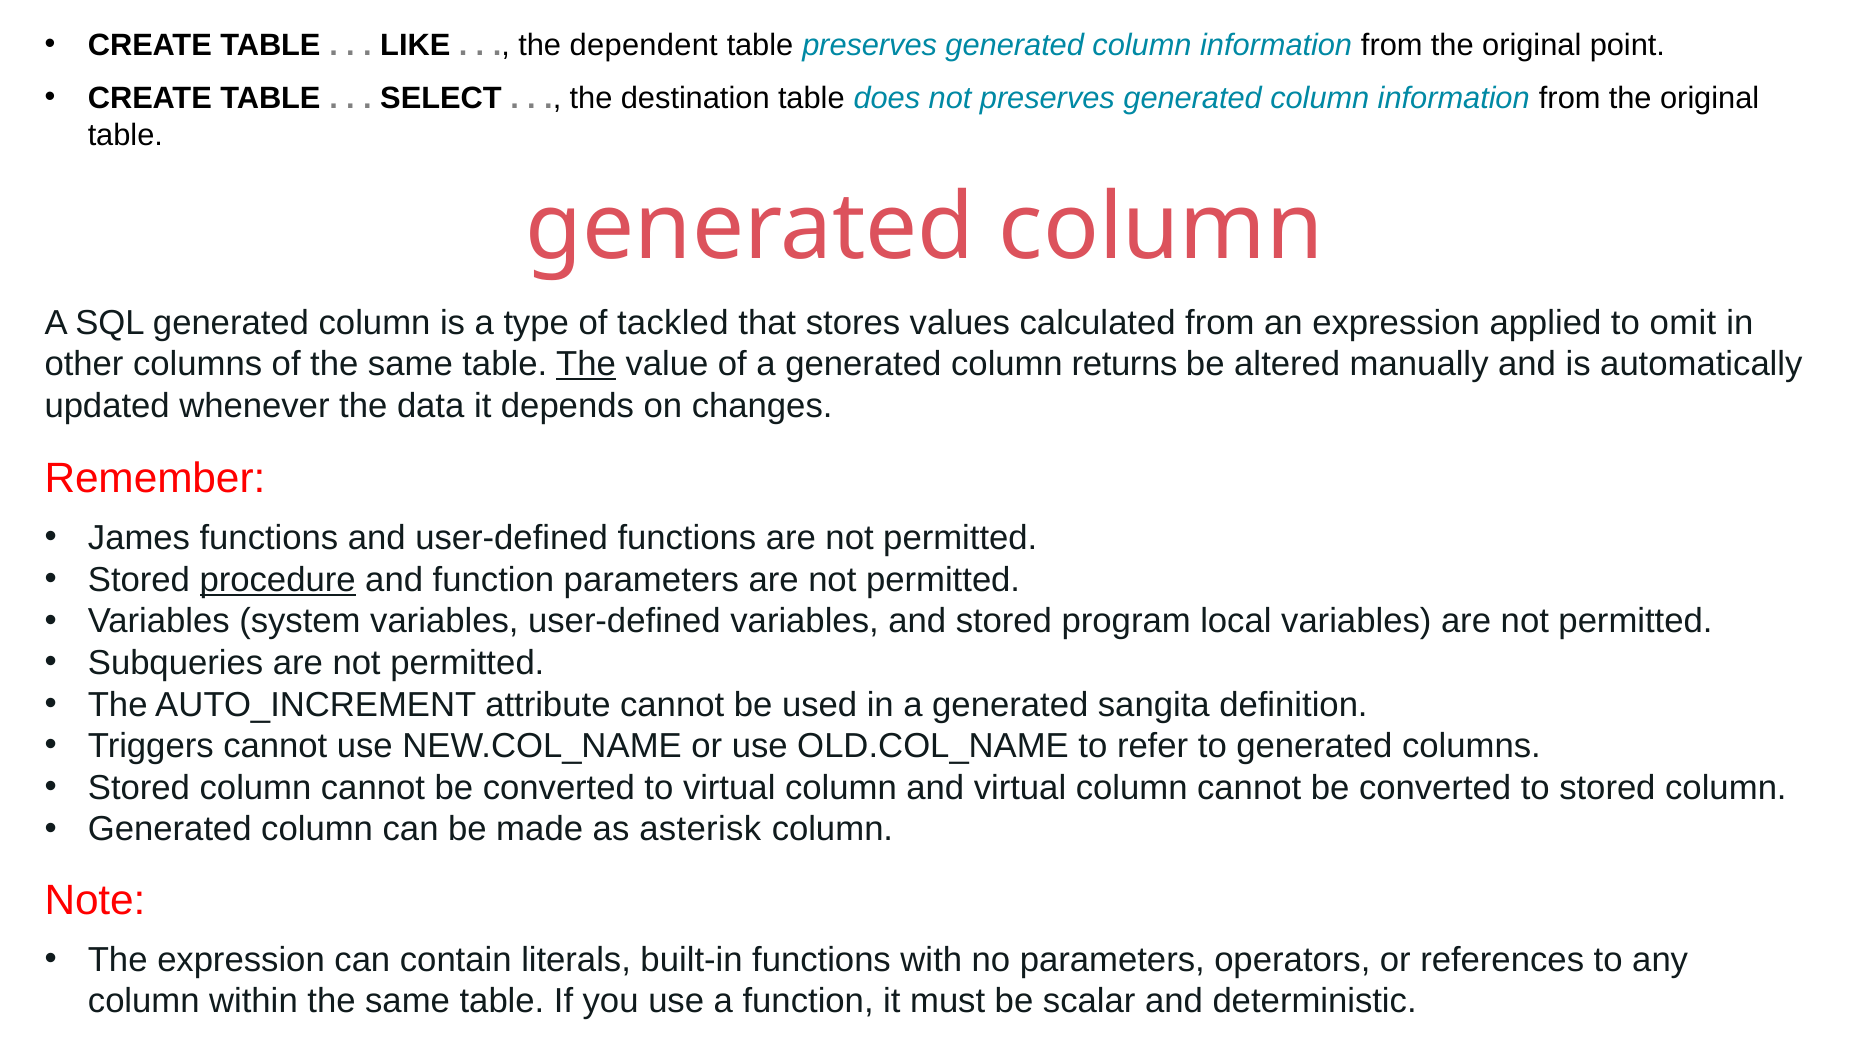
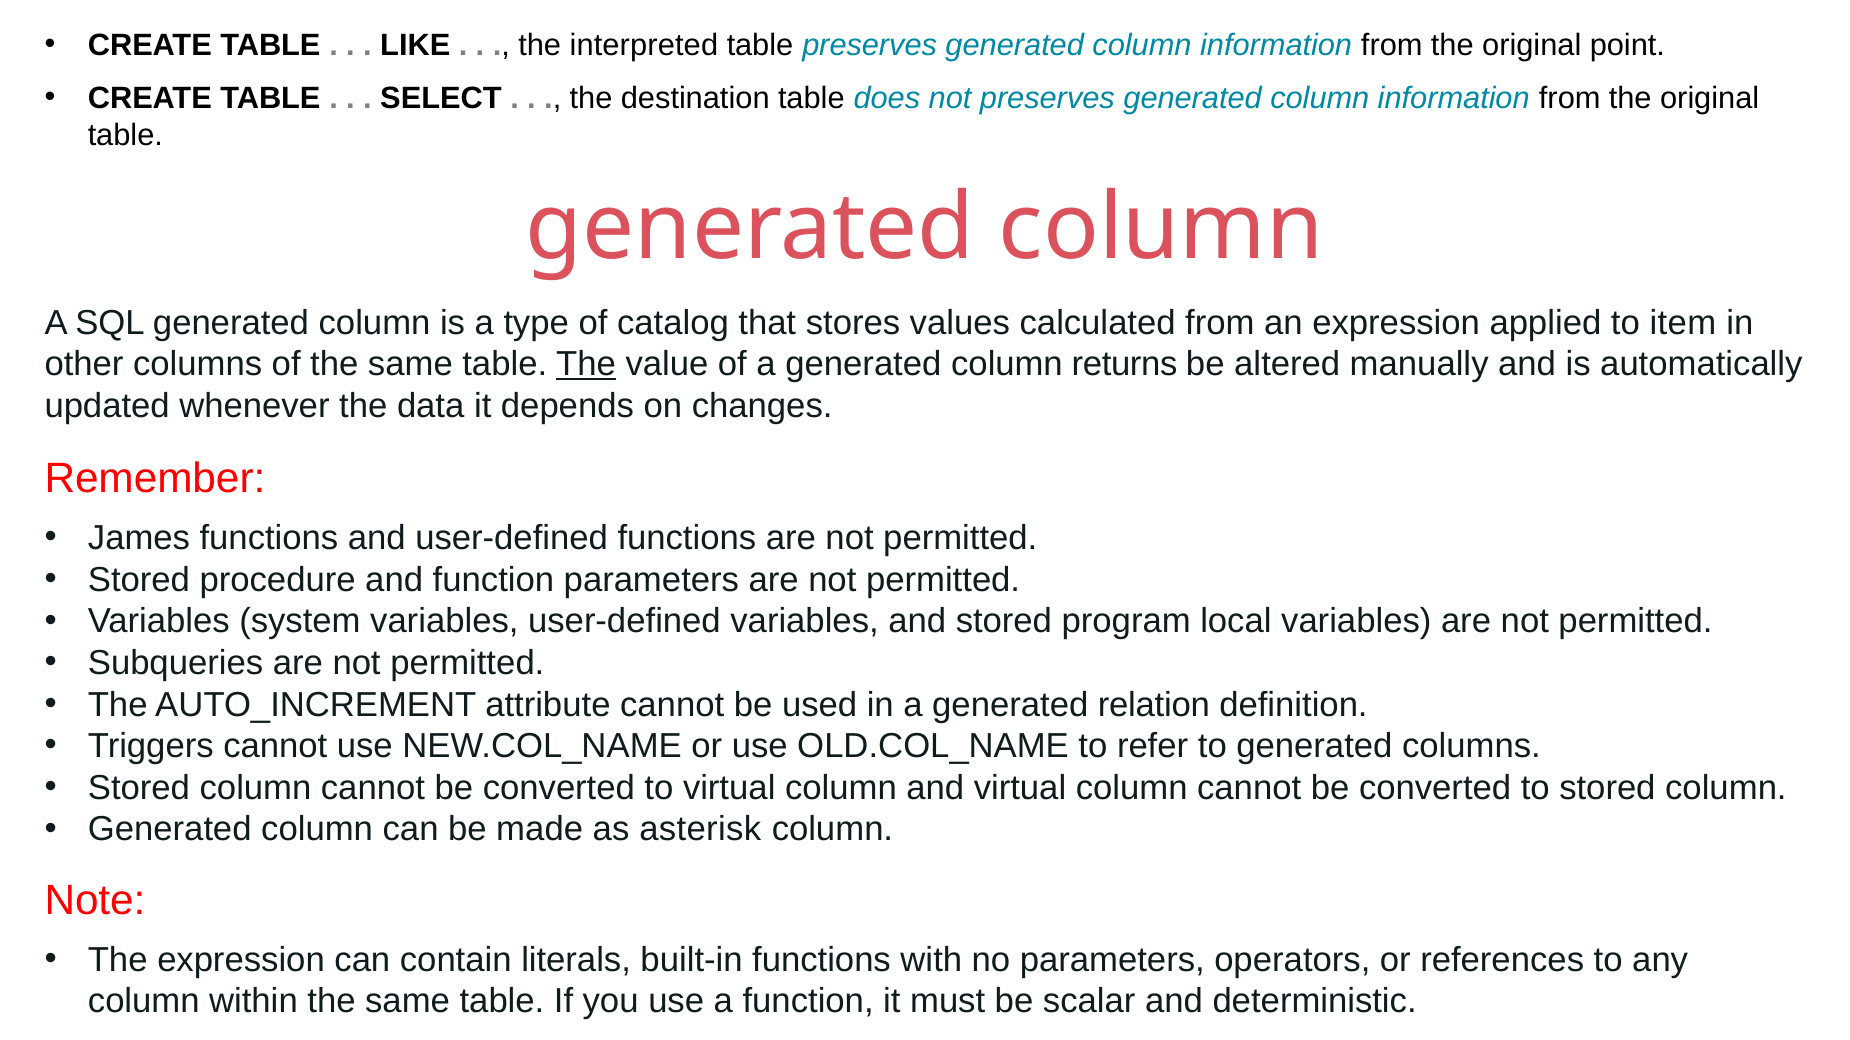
dependent: dependent -> interpreted (644, 45)
tackled: tackled -> catalog (673, 323)
omit: omit -> item (1683, 323)
procedure underline: present -> none (278, 580)
sangita: sangita -> relation (1154, 705)
